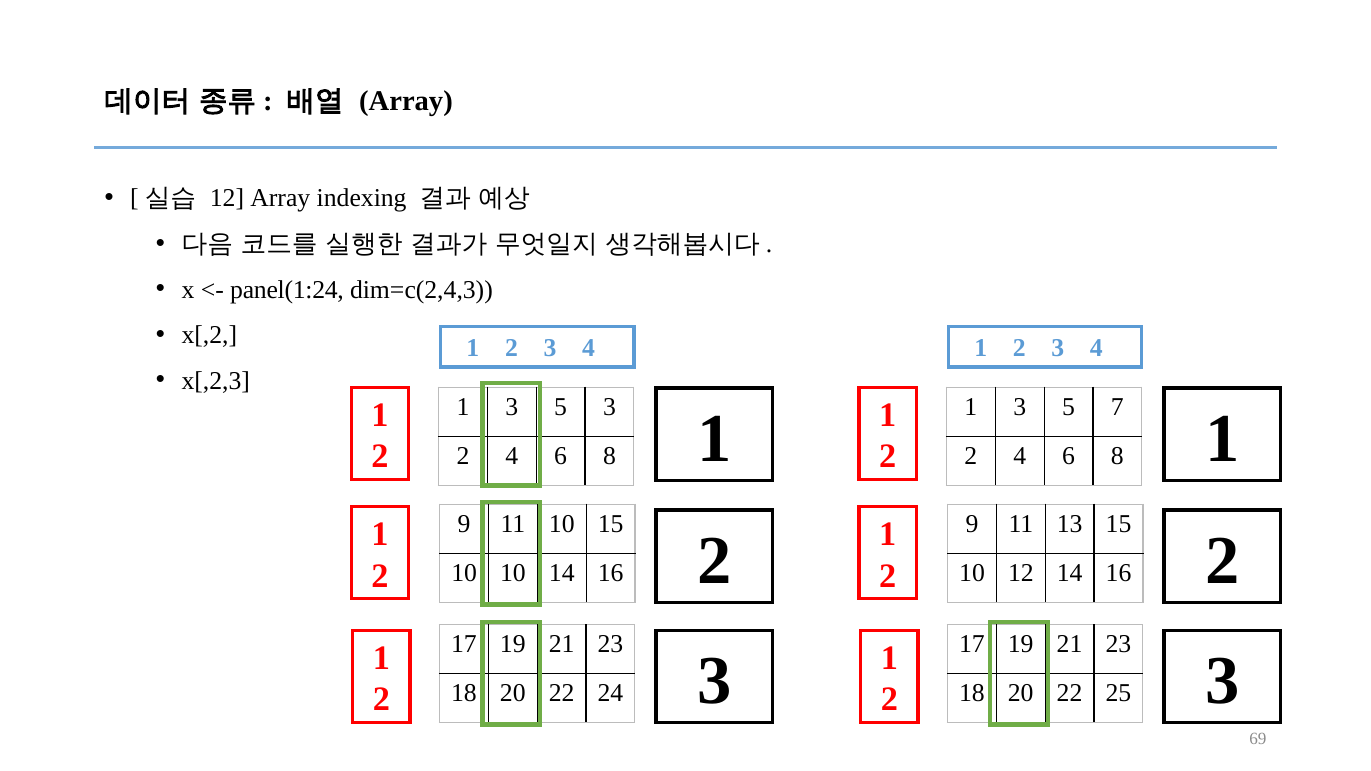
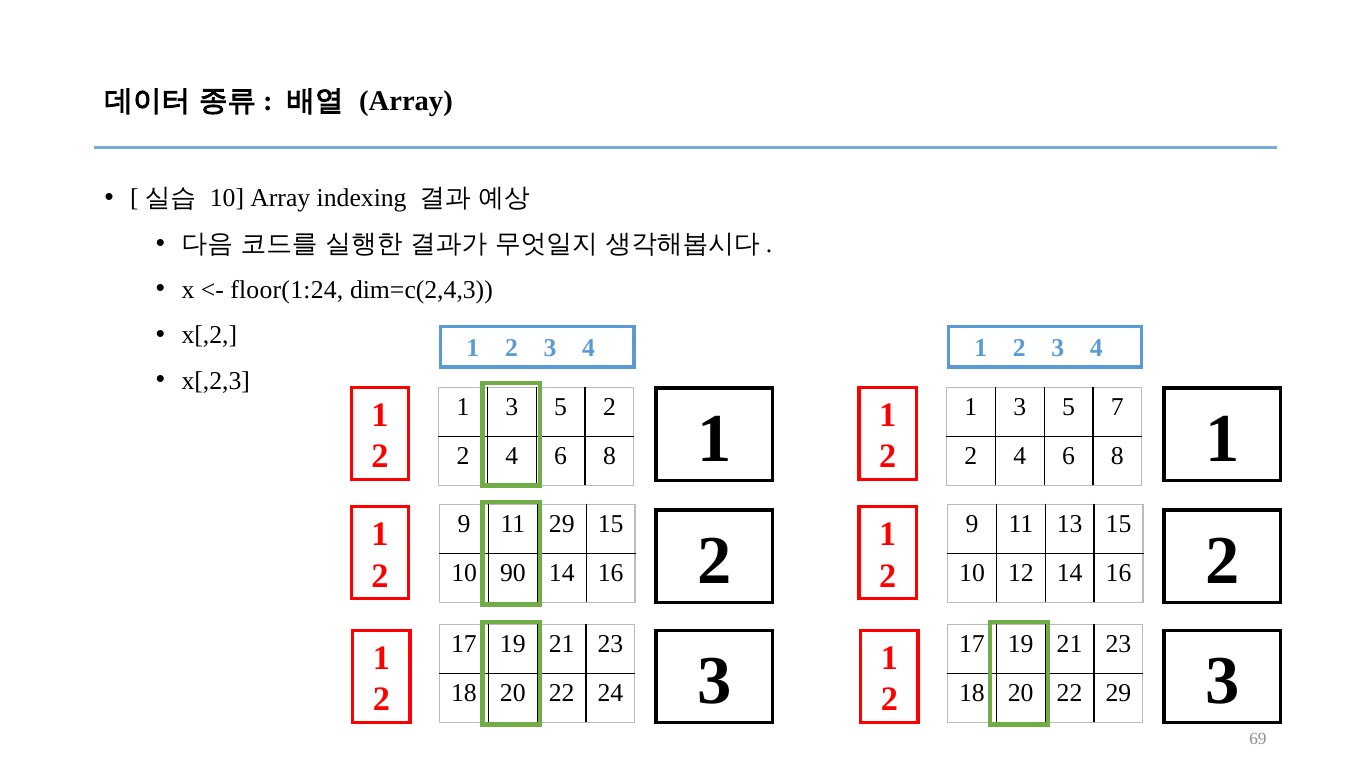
12: 12 -> 10 (227, 198)
panel(1:24: panel(1:24 -> floor(1:24 (287, 290)
5 3: 3 -> 2 (609, 407)
11 10: 10 -> 29 (562, 524)
10 10: 10 -> 90 (513, 573)
22 25: 25 -> 29 (1118, 694)
